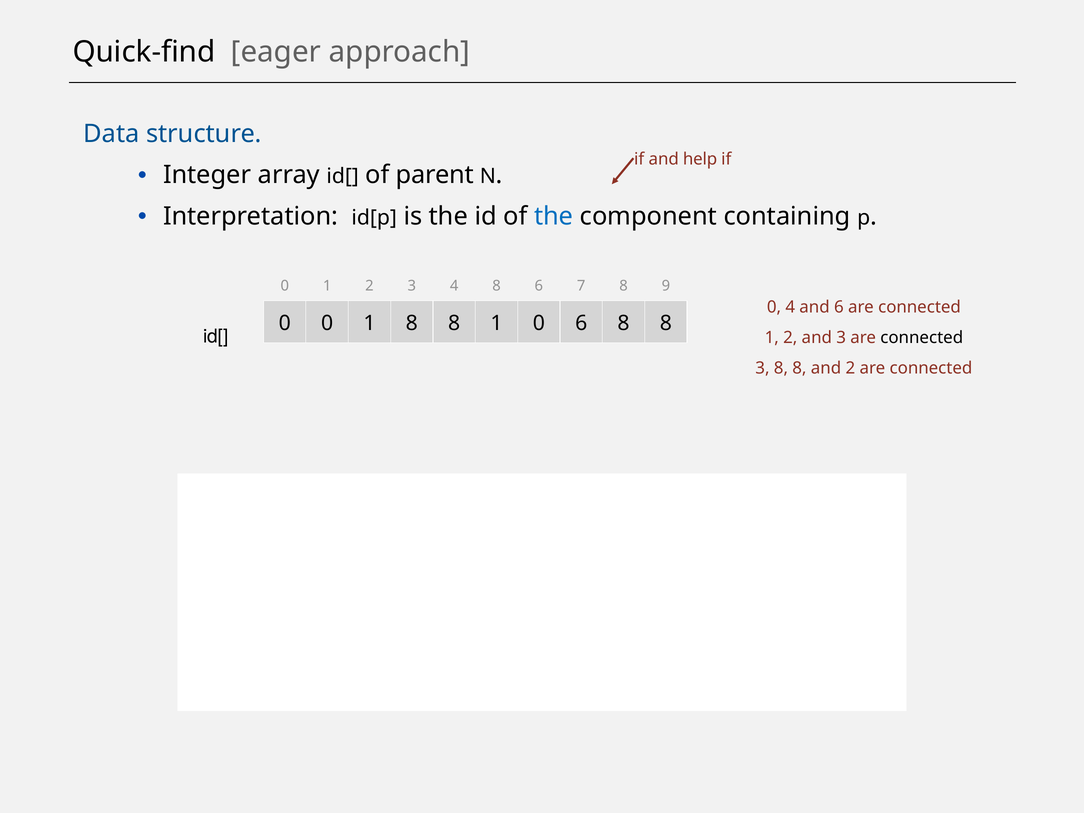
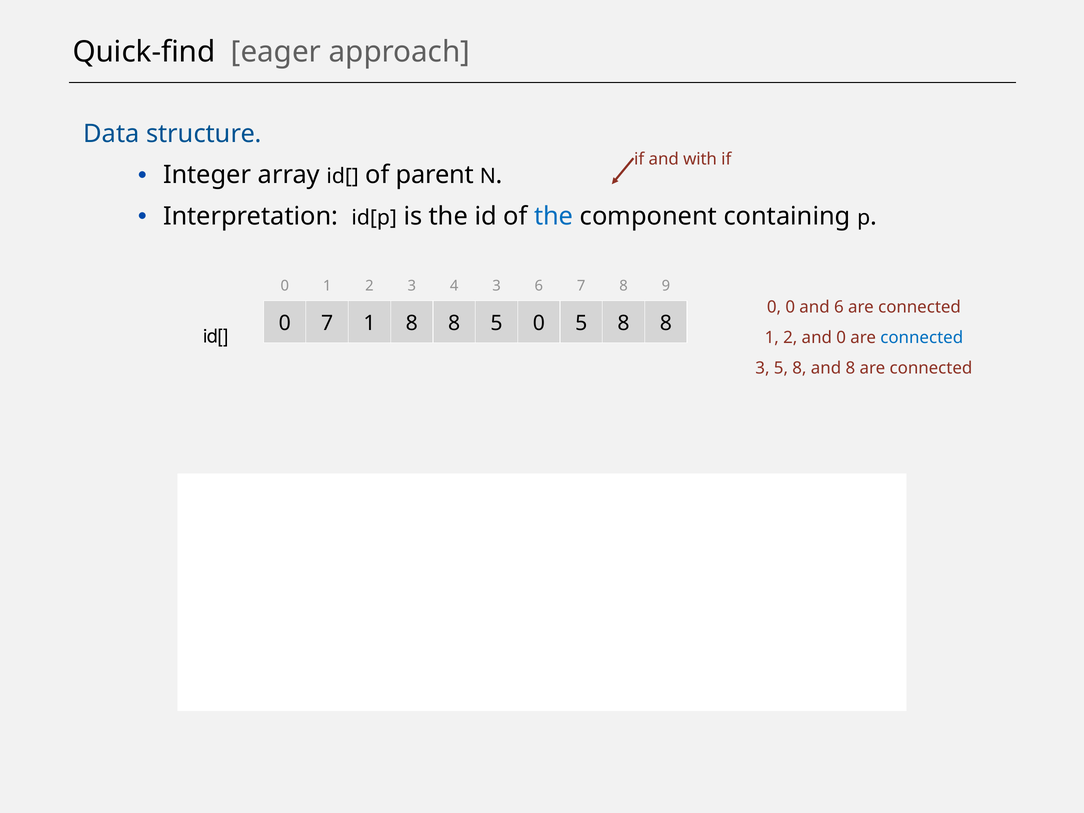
help: help -> with (700, 159)
4 8: 8 -> 3 (497, 286)
0 4: 4 -> 0 (790, 307)
0: 0 -> 7 (327, 323)
8 1: 1 -> 5 (497, 323)
0 6: 6 -> 5 (581, 323)
and 3: 3 -> 0 (841, 338)
connected colour: black -> blue (922, 338)
8: 8 -> 5 (781, 368)
and 2: 2 -> 8 (850, 368)
